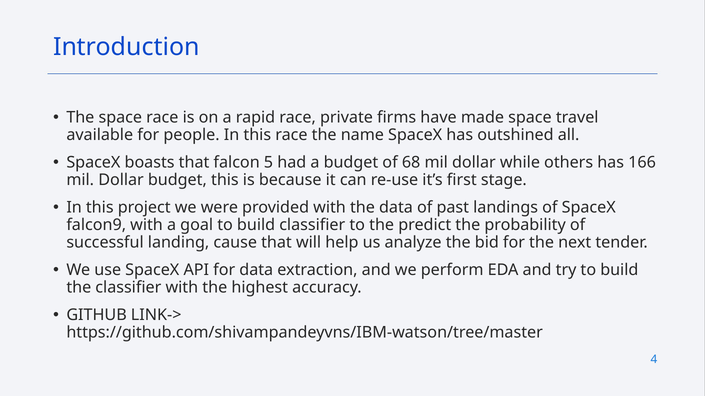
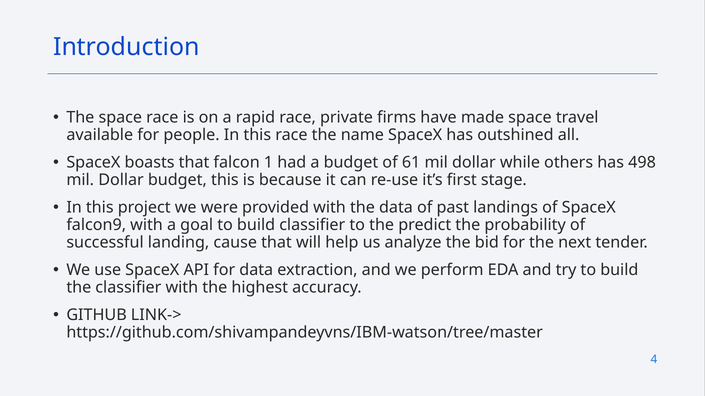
5: 5 -> 1 (268, 163)
68: 68 -> 61 (411, 163)
166: 166 -> 498 (642, 163)
